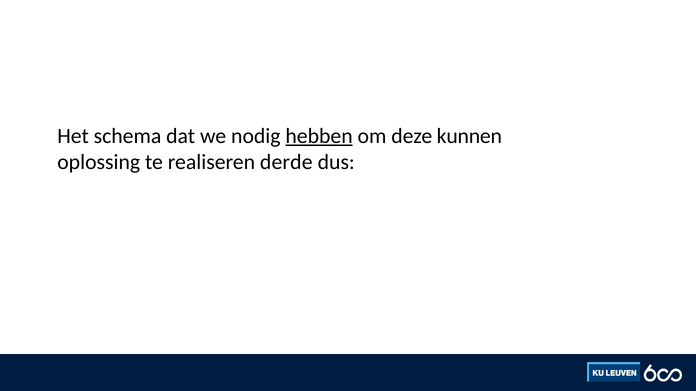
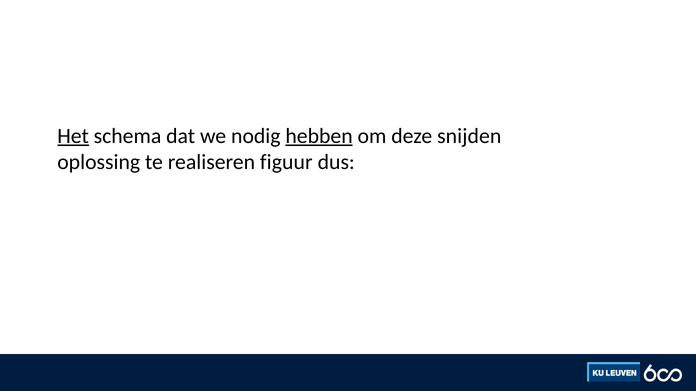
Het underline: none -> present (73, 136)
kunnen: kunnen -> snijden (469, 136)
derde: derde -> figuur (286, 162)
